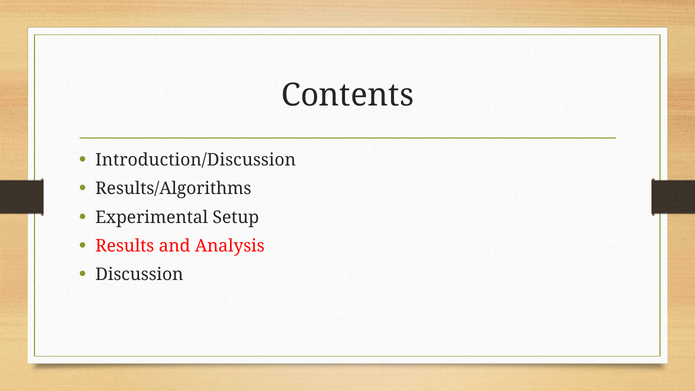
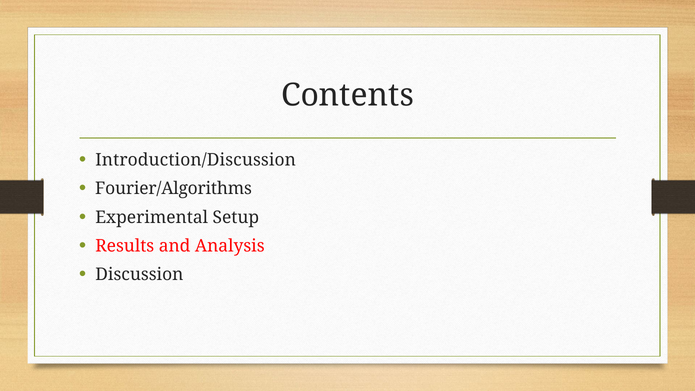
Results/Algorithms: Results/Algorithms -> Fourier/Algorithms (173, 189)
